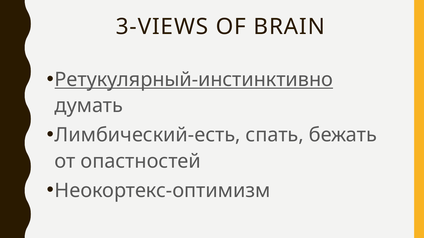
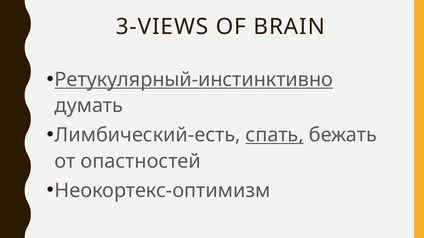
спать underline: none -> present (275, 135)
